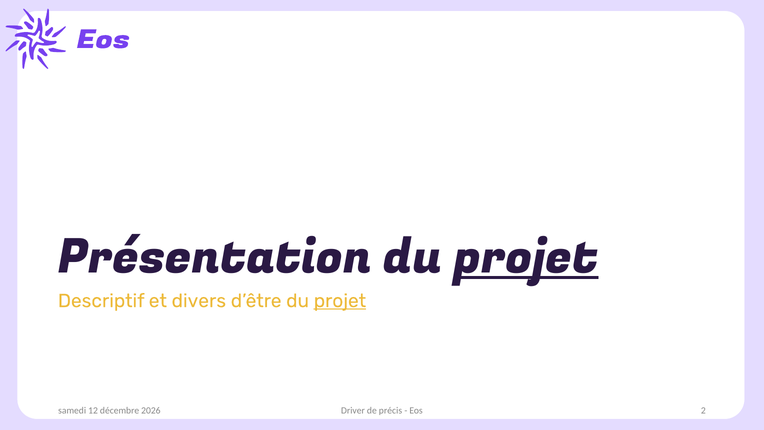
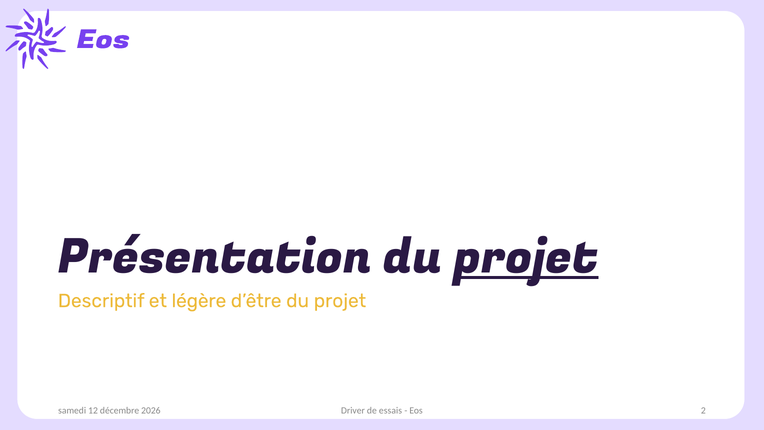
divers: divers -> légère (199, 301)
projet underline: present -> none (340, 301)
précis: précis -> essais (391, 410)
